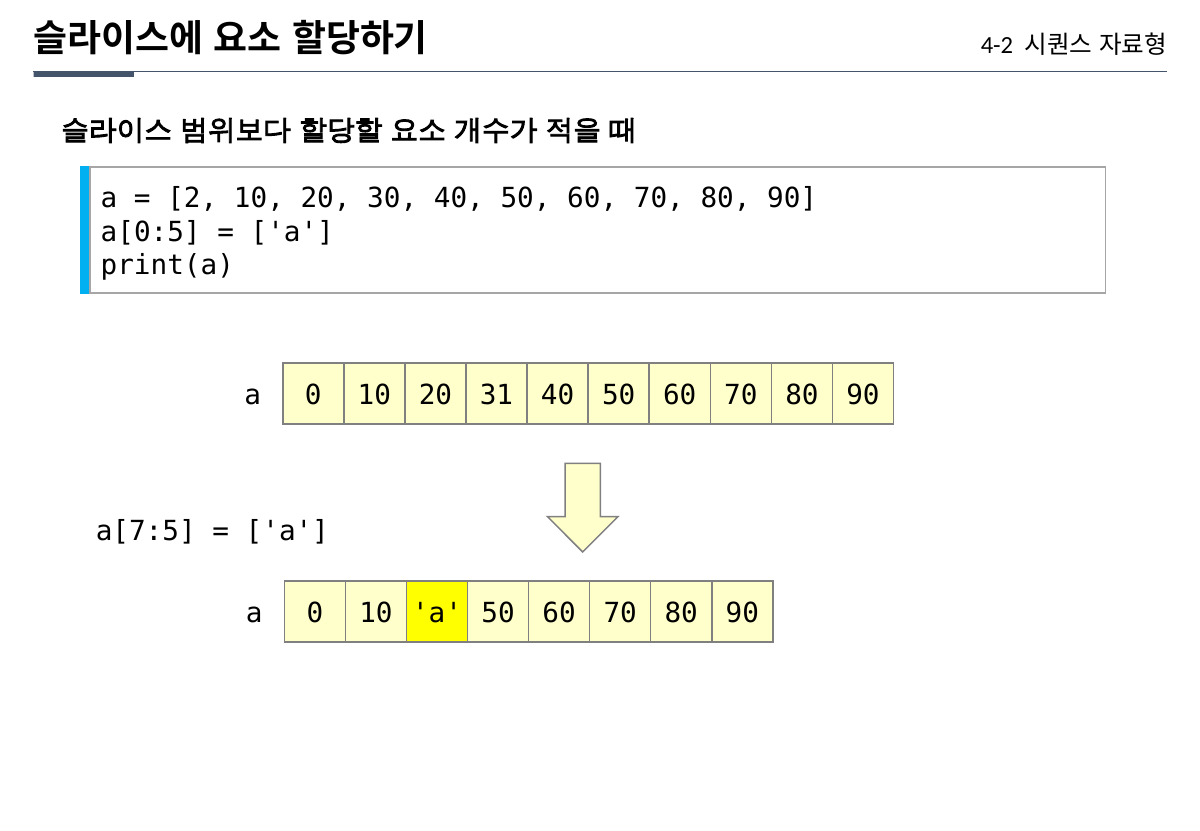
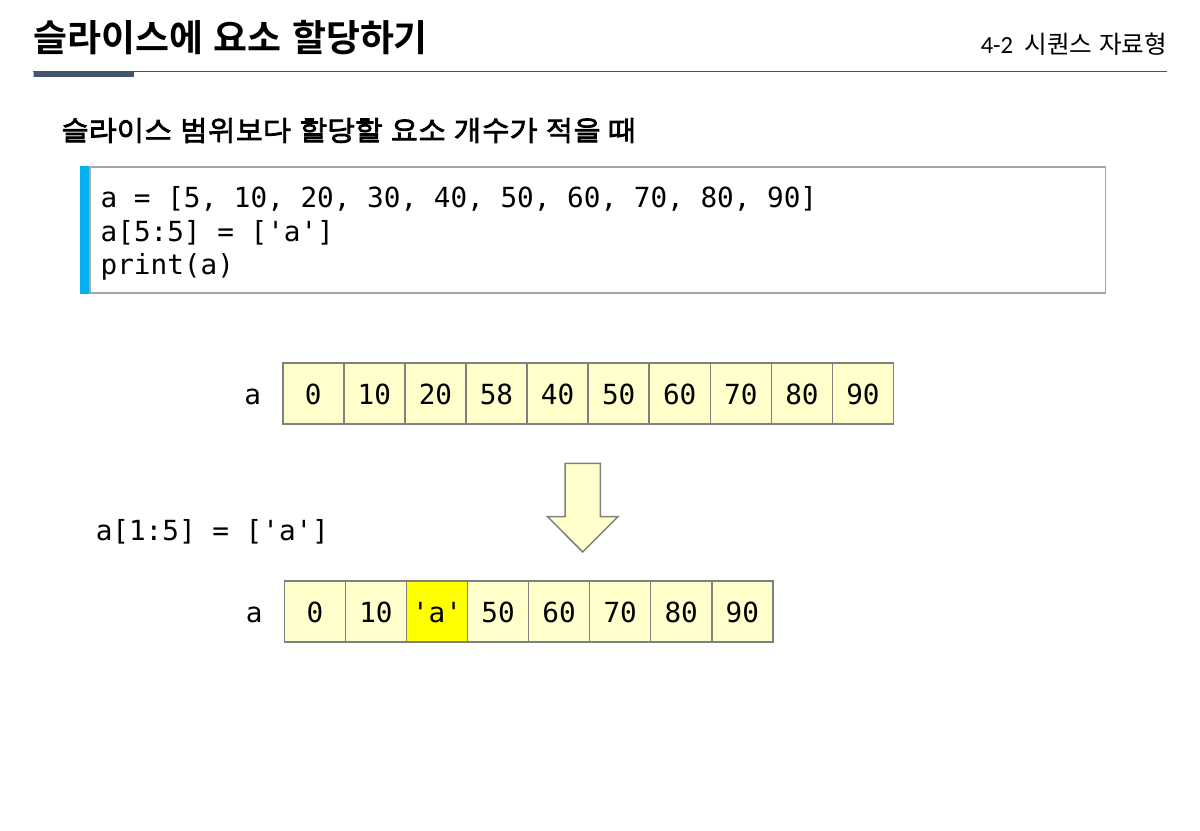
2: 2 -> 5 (192, 199)
a[0:5: a[0:5 -> a[5:5 (151, 232)
31: 31 -> 58 (496, 395)
a[7:5: a[7:5 -> a[1:5 (146, 531)
